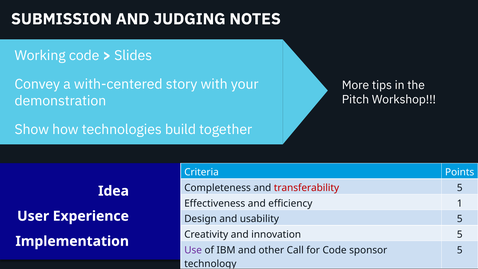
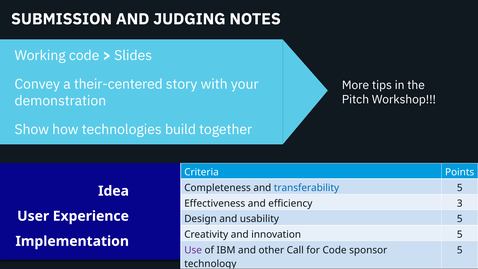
with-centered: with-centered -> their-centered (118, 84)
transferability colour: red -> blue (307, 188)
1: 1 -> 3 (460, 203)
